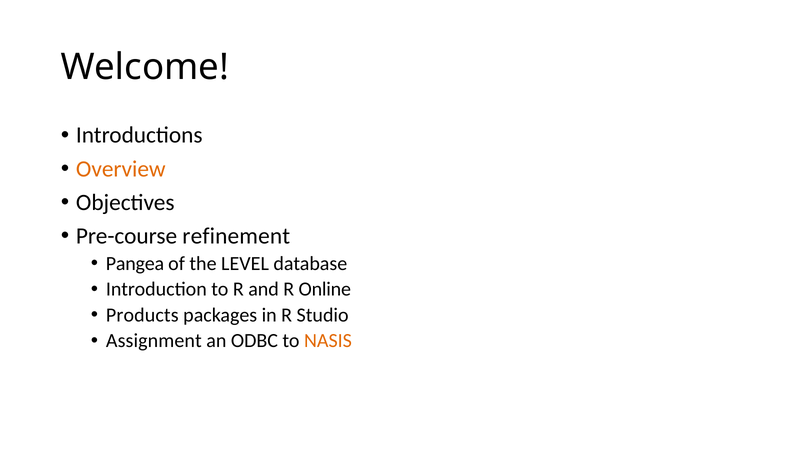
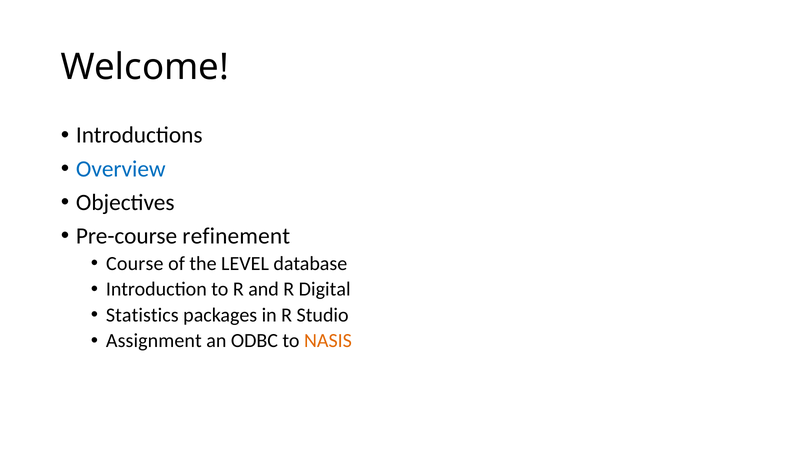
Overview colour: orange -> blue (121, 169)
Pangea: Pangea -> Course (135, 263)
Online: Online -> Digital (325, 289)
Products: Products -> Statistics (142, 315)
